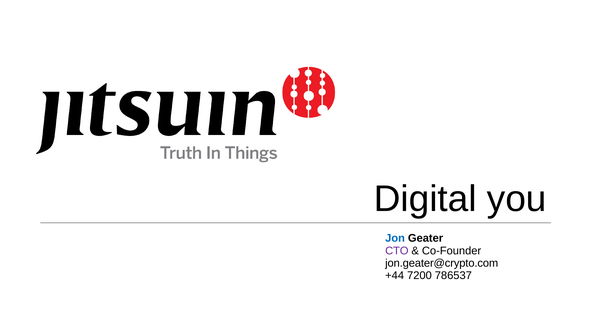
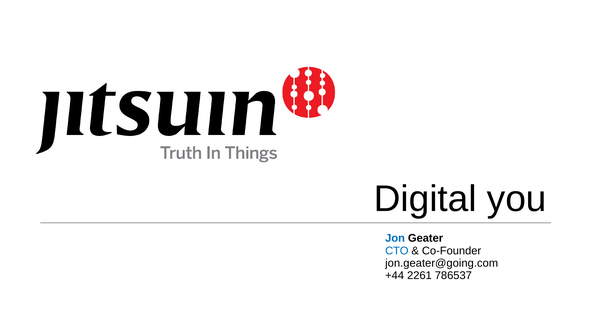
CTO colour: purple -> blue (397, 251)
jon.geater@crypto.com: jon.geater@crypto.com -> jon.geater@going.com (442, 263)
7200: 7200 -> 2261 (419, 276)
